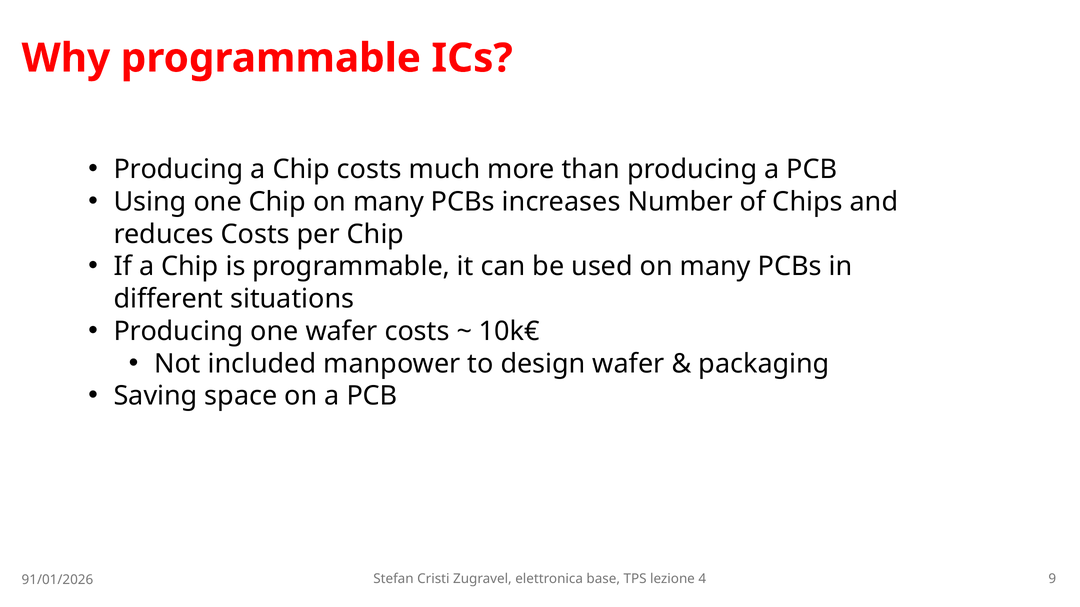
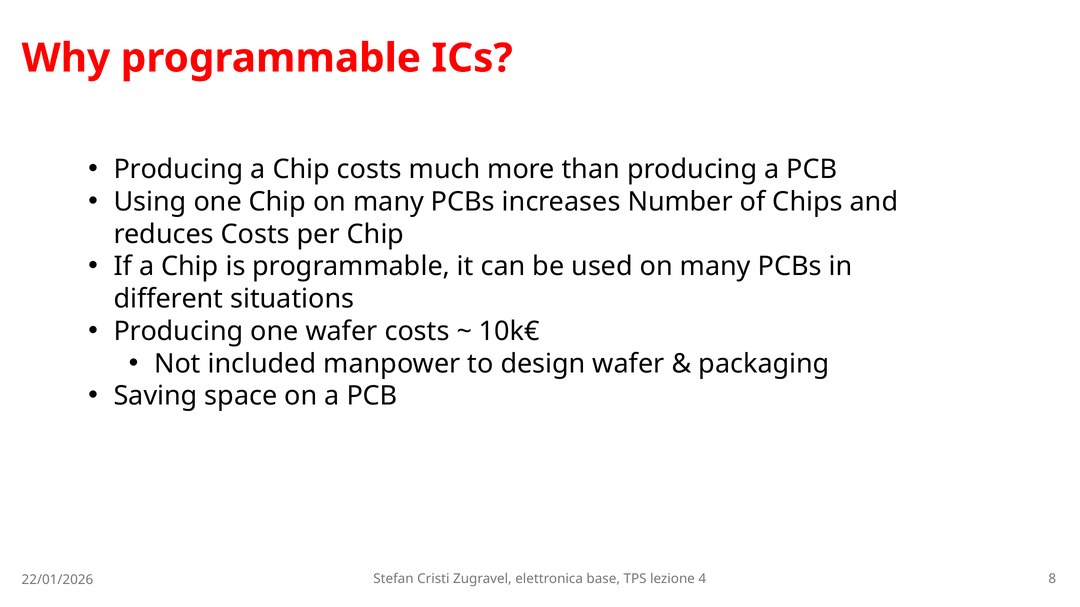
9: 9 -> 8 (1052, 579)
91/01/2026: 91/01/2026 -> 22/01/2026 (57, 580)
